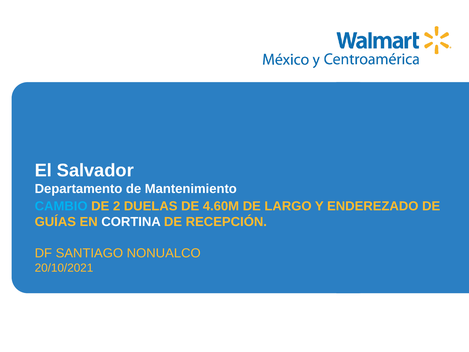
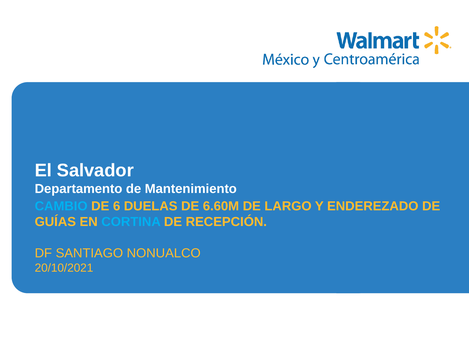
2: 2 -> 6 (117, 206)
4.60M: 4.60M -> 6.60M (221, 206)
CORTINA colour: white -> light blue (131, 222)
